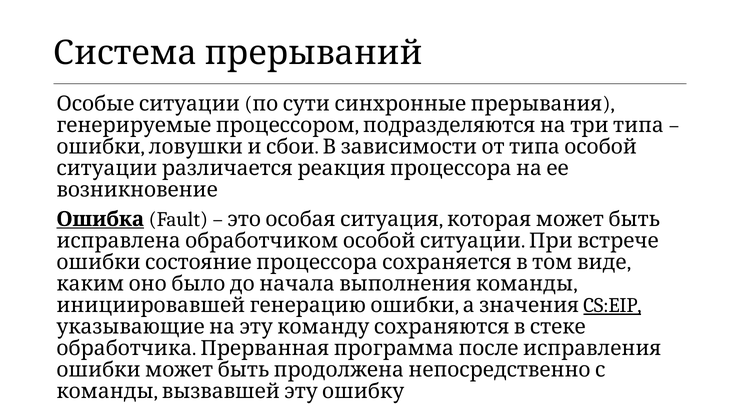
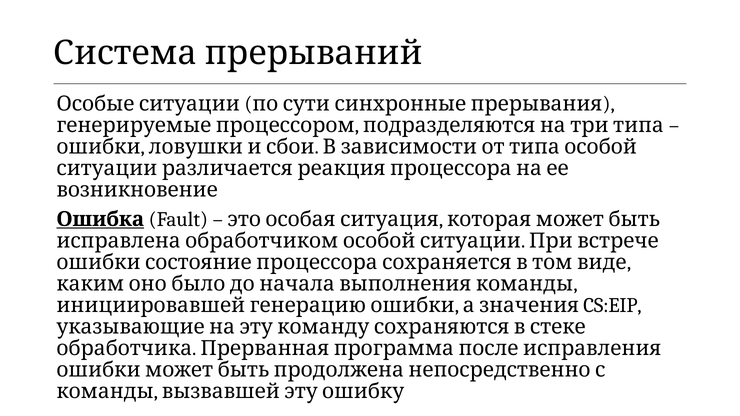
CS:EIP underline: present -> none (612, 305)
